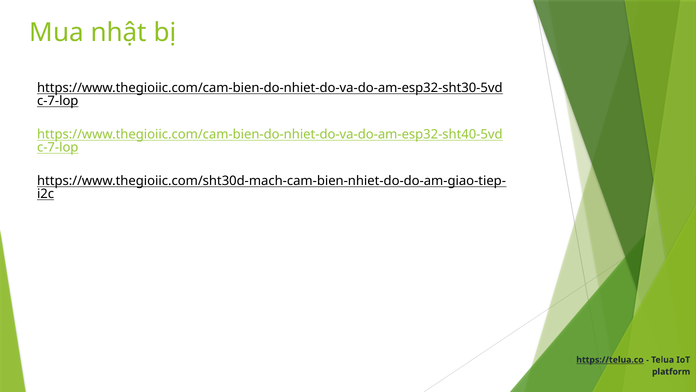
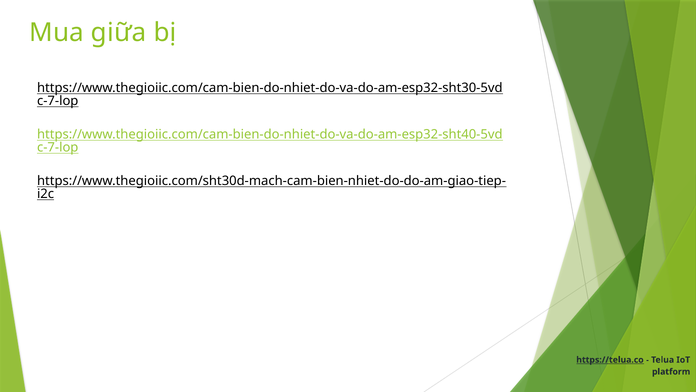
nhật: nhật -> giữa (119, 32)
